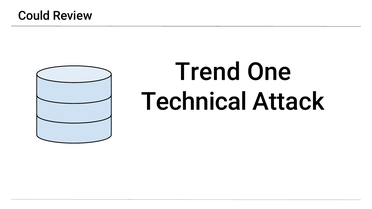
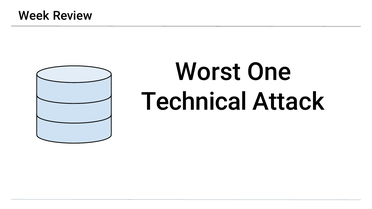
Could: Could -> Week (34, 16)
Trend: Trend -> Worst (208, 72)
